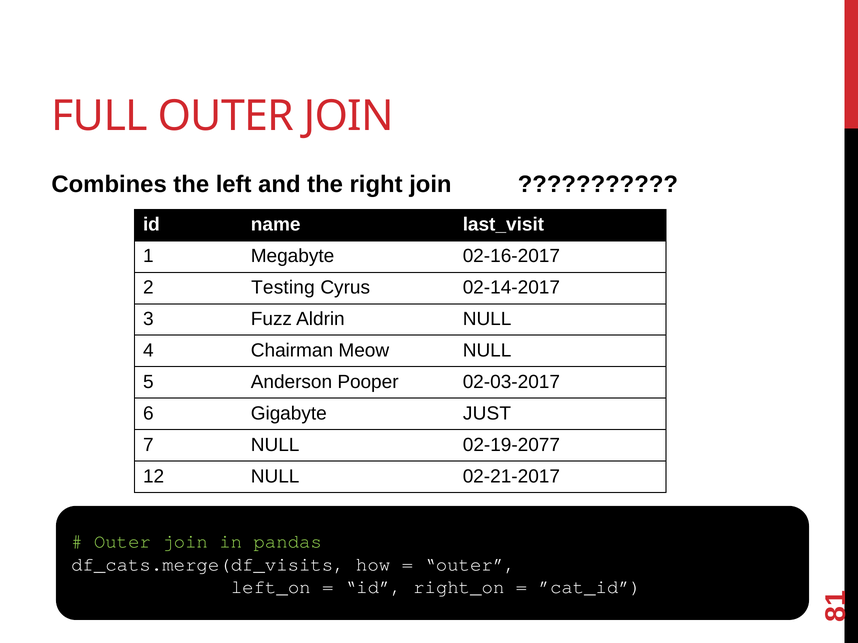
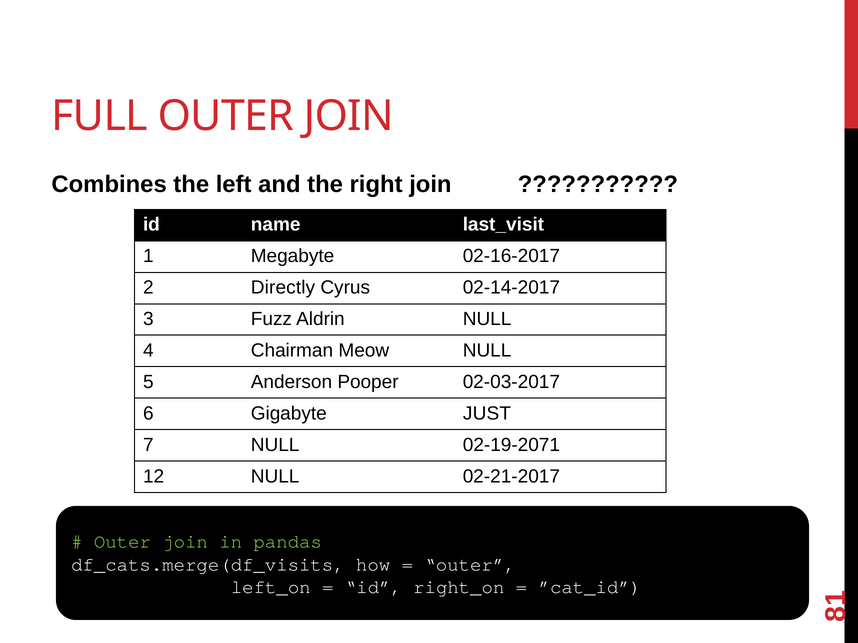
Testing: Testing -> Directly (283, 288)
02-19-2077: 02-19-2077 -> 02-19-2071 (511, 445)
